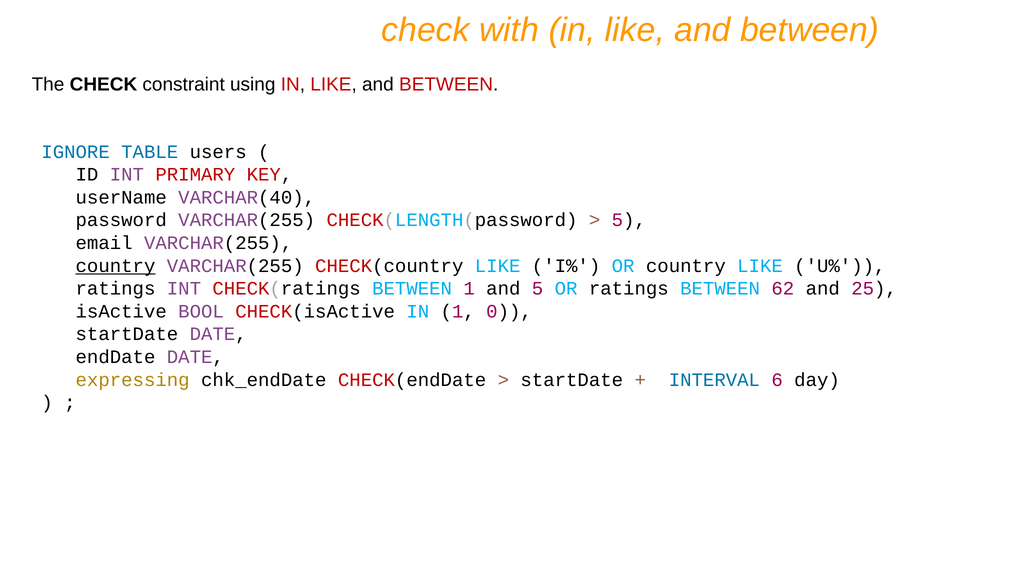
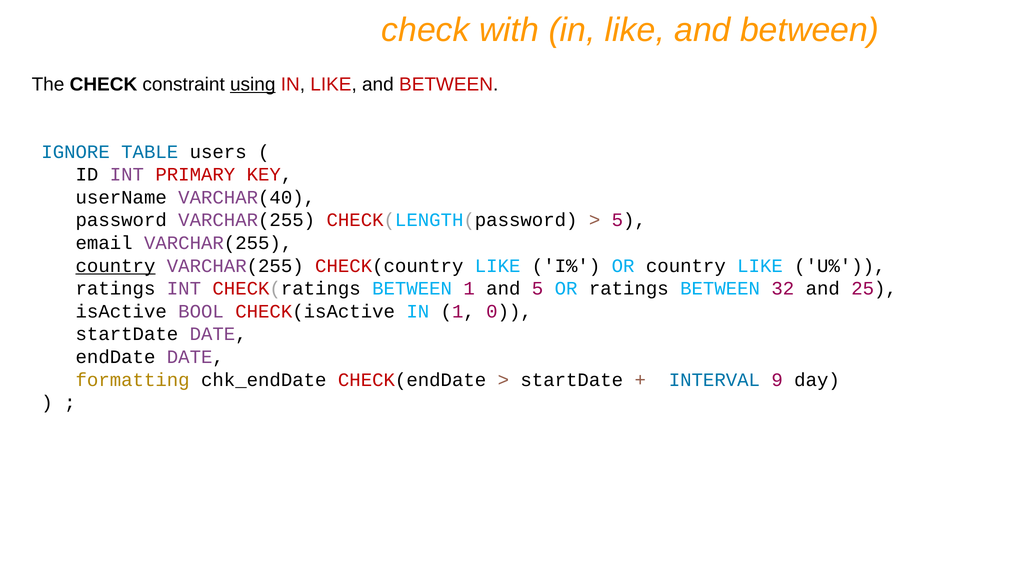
using underline: none -> present (253, 84)
62: 62 -> 32 (783, 289)
expressing: expressing -> formatting (133, 380)
6: 6 -> 9 (777, 380)
